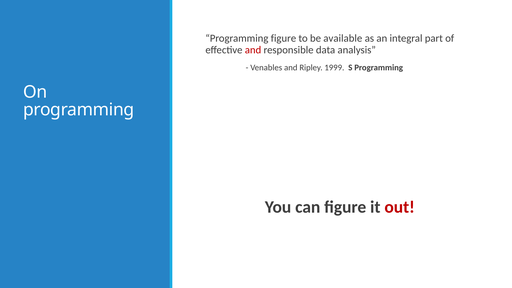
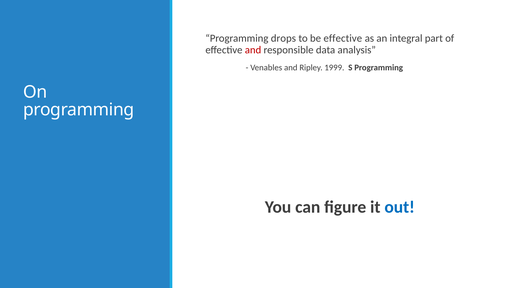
Programming figure: figure -> drops (283, 38)
be available: available -> effective (343, 38)
out colour: red -> blue (400, 207)
